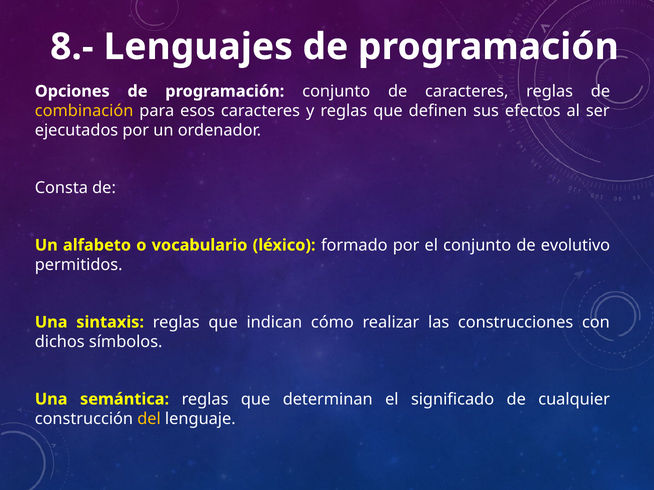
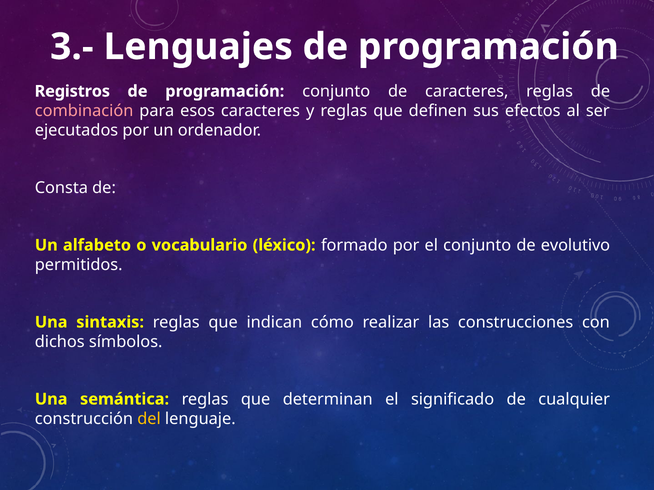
8.-: 8.- -> 3.- (72, 47)
Opciones: Opciones -> Registros (72, 91)
combinación colour: yellow -> pink (84, 111)
